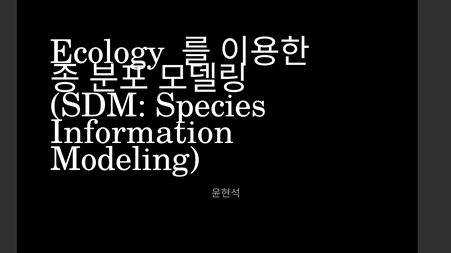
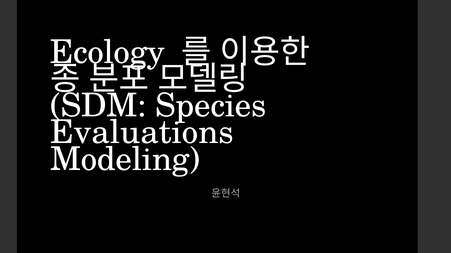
Information: Information -> Evaluations (142, 133)
